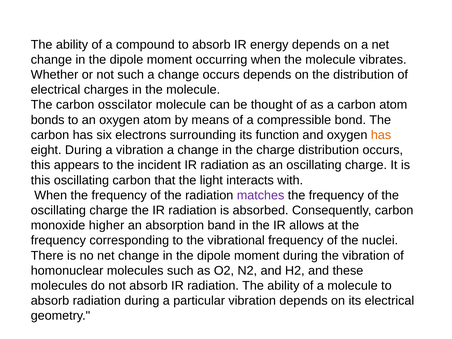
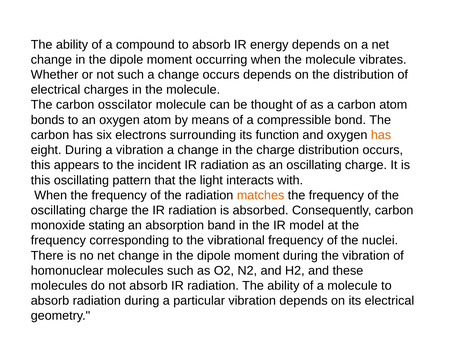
oscillating carbon: carbon -> pattern (132, 180)
matches colour: purple -> orange (261, 195)
higher: higher -> stating (107, 225)
allows: allows -> model (307, 225)
